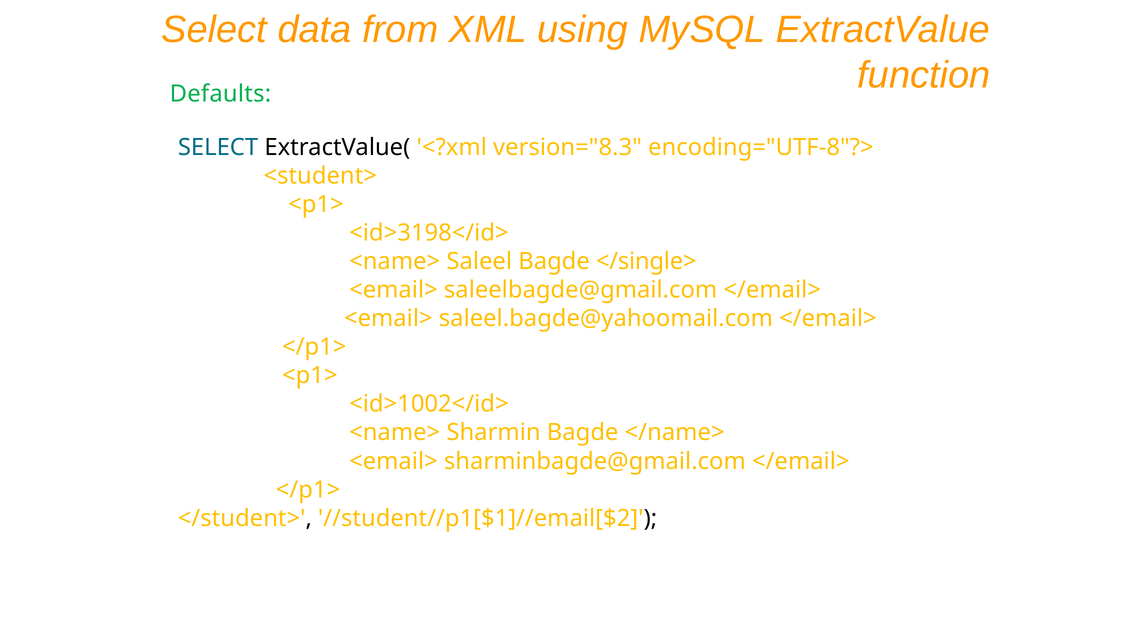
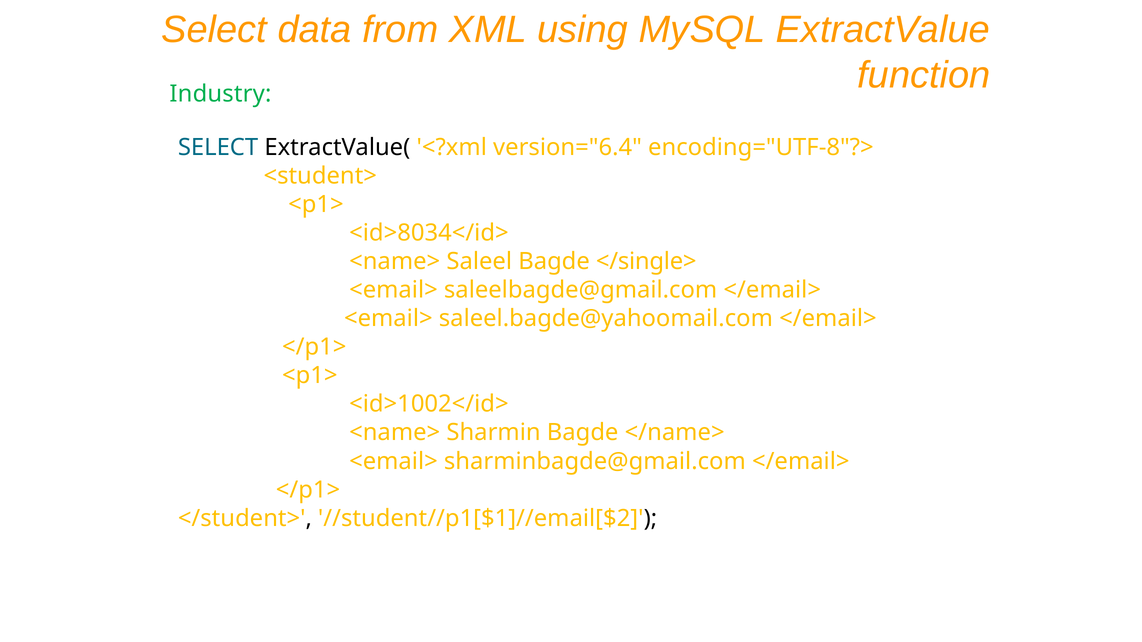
Defaults: Defaults -> Industry (220, 94)
version="8.3: version="8.3 -> version="6.4 (568, 147)
<id>3198</id>: <id>3198</id> -> <id>8034</id> (429, 233)
